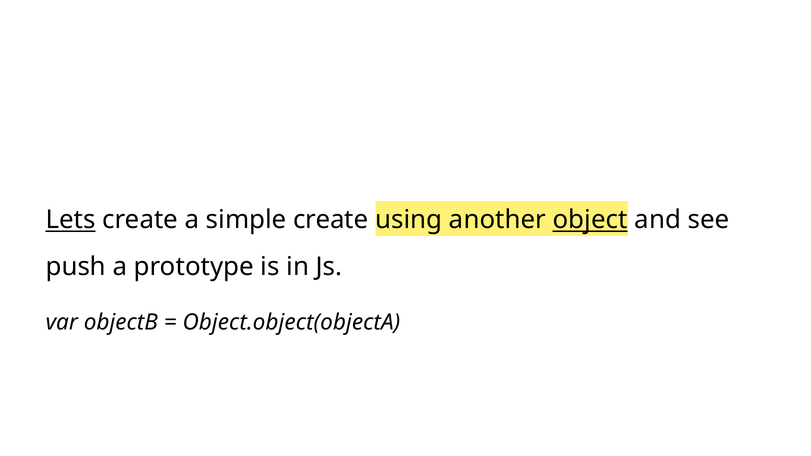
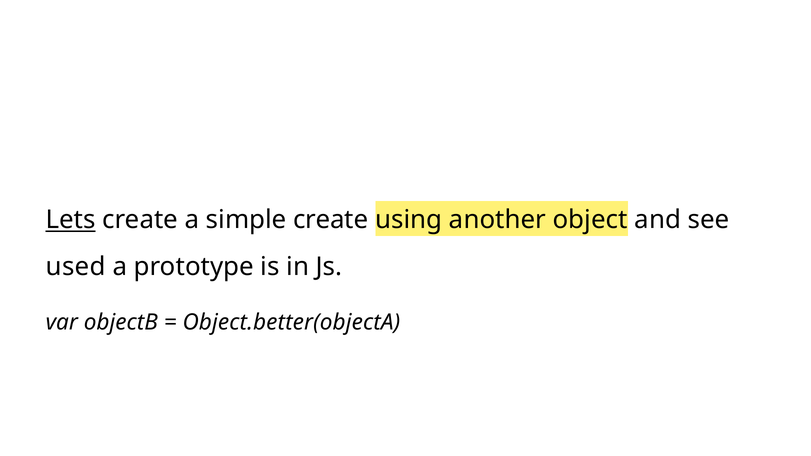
object underline: present -> none (590, 220)
push: push -> used (76, 267)
Object.object(objectA: Object.object(objectA -> Object.better(objectA (291, 322)
